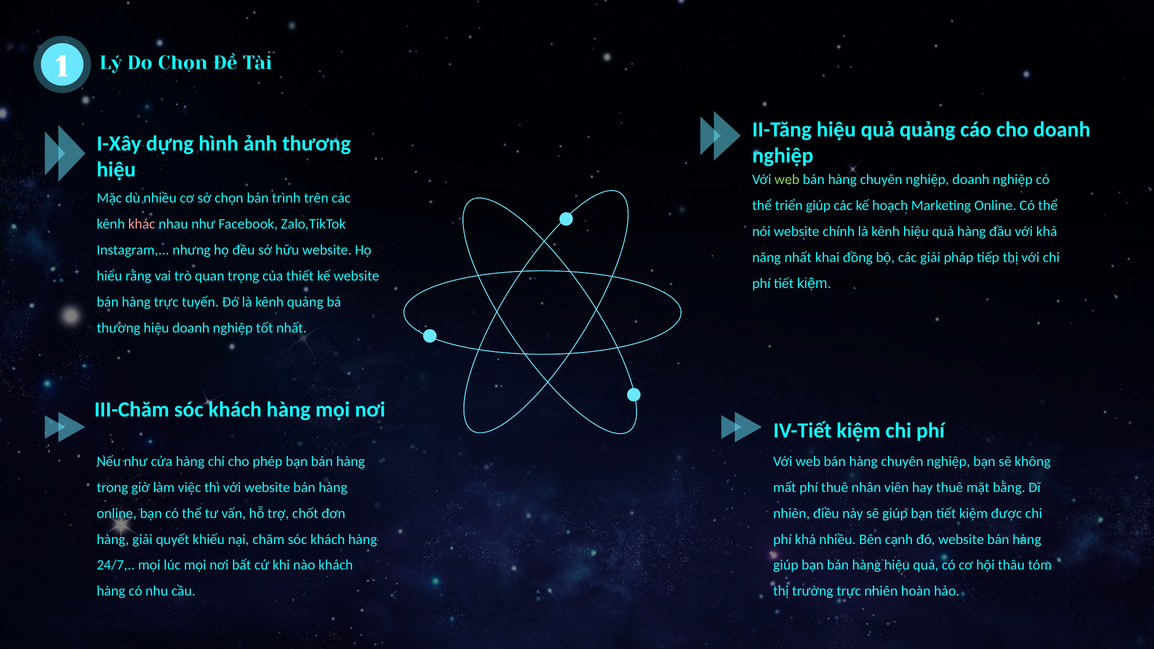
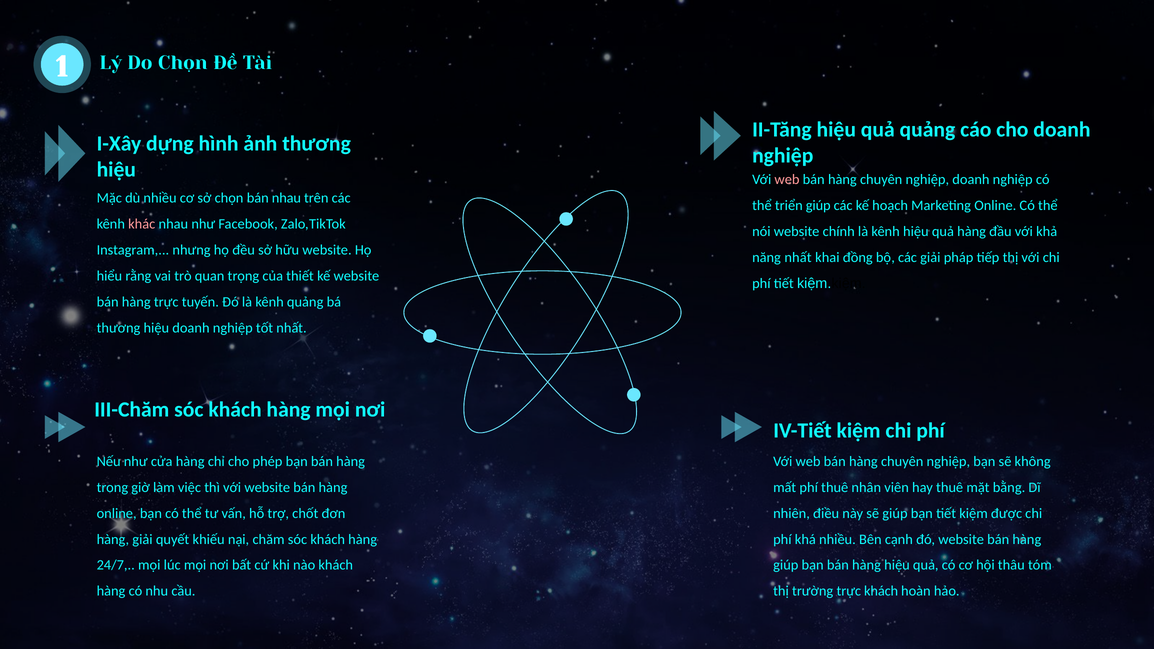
web colour: light green -> pink (787, 179)
bán trình: trình -> nhau (286, 198)
trực nhiên: nhiên -> khách (881, 591)
